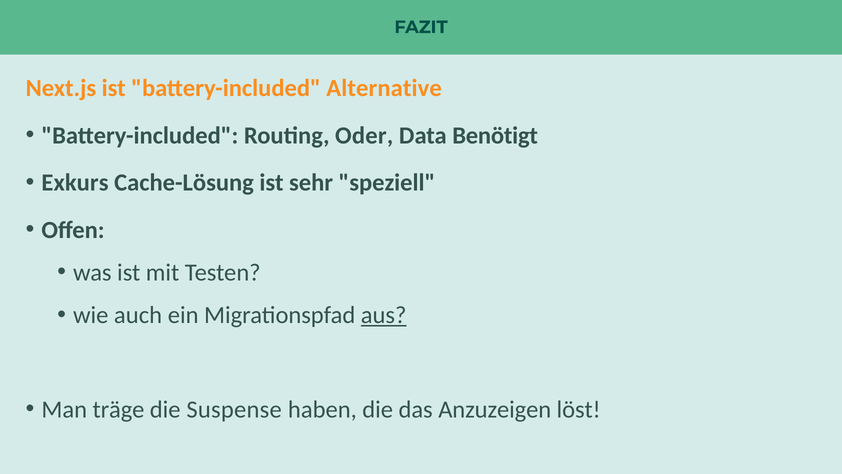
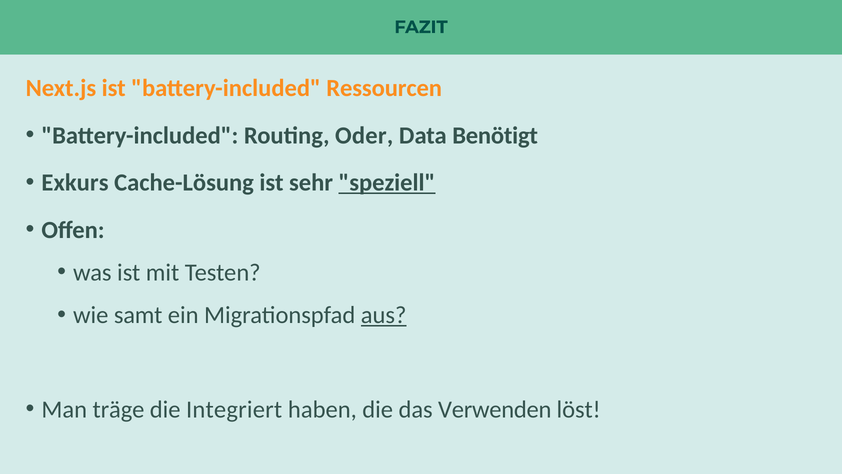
Alternative: Alternative -> Ressourcen (384, 88)
speziell underline: none -> present (387, 183)
auch: auch -> samt (138, 315)
Suspense: Suspense -> Integriert (234, 409)
Anzuzeigen: Anzuzeigen -> Verwenden (495, 409)
